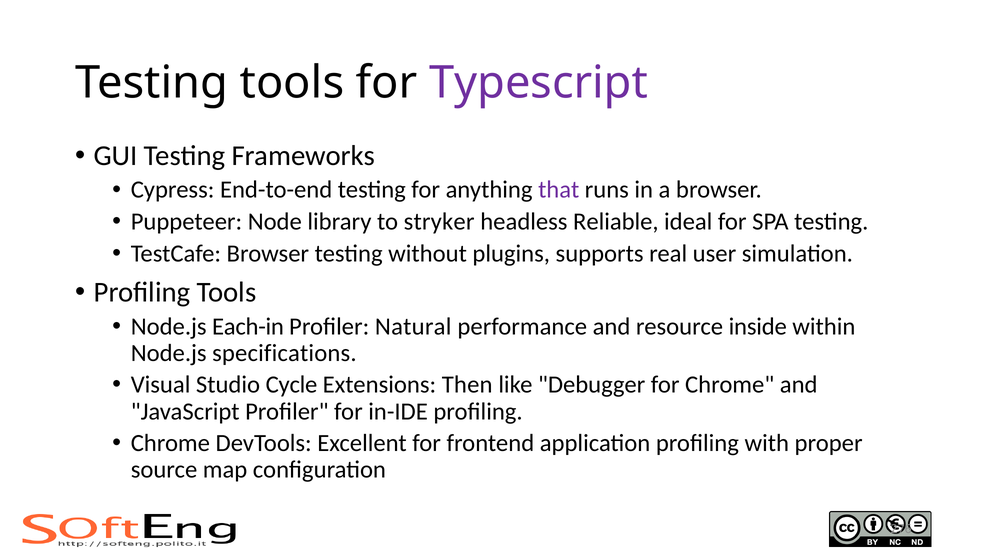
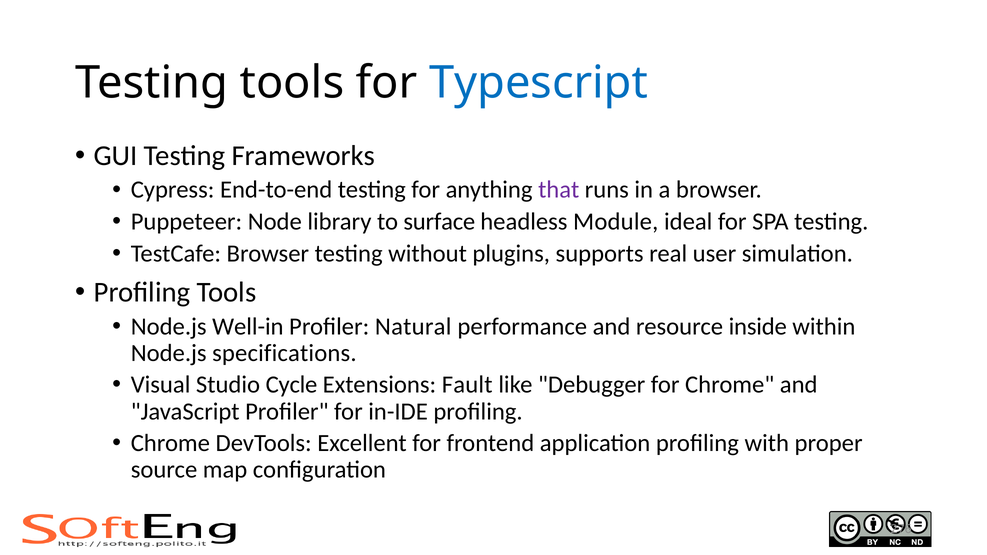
Typescript colour: purple -> blue (539, 83)
stryker: stryker -> surface (439, 222)
Reliable: Reliable -> Module (616, 222)
Each-in: Each-in -> Well-in (248, 327)
Then: Then -> Fault (467, 385)
